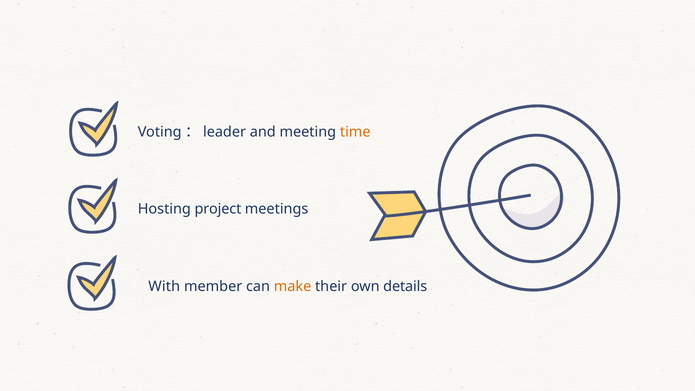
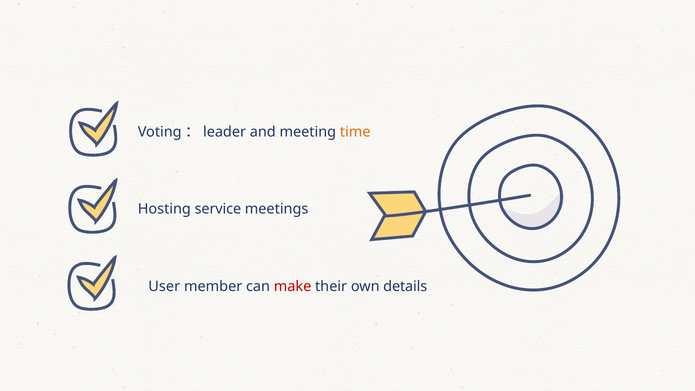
project: project -> service (218, 209)
With: With -> User (164, 286)
make colour: orange -> red (293, 286)
